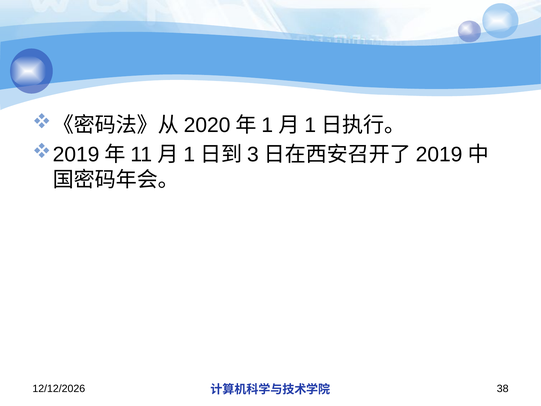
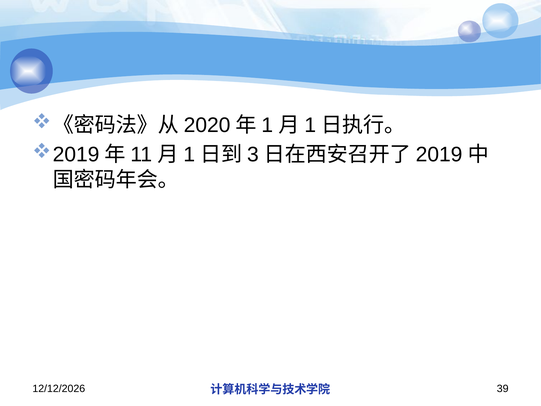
38: 38 -> 39 (503, 388)
